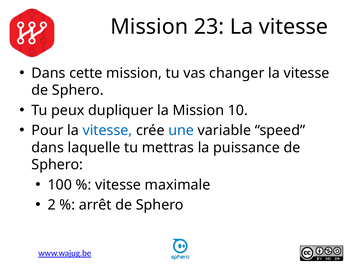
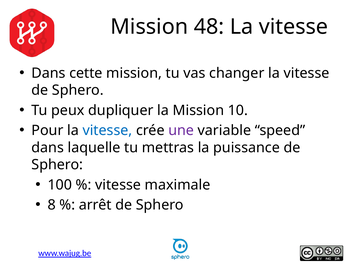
23: 23 -> 48 (209, 27)
une colour: blue -> purple (181, 130)
2: 2 -> 8 (52, 205)
